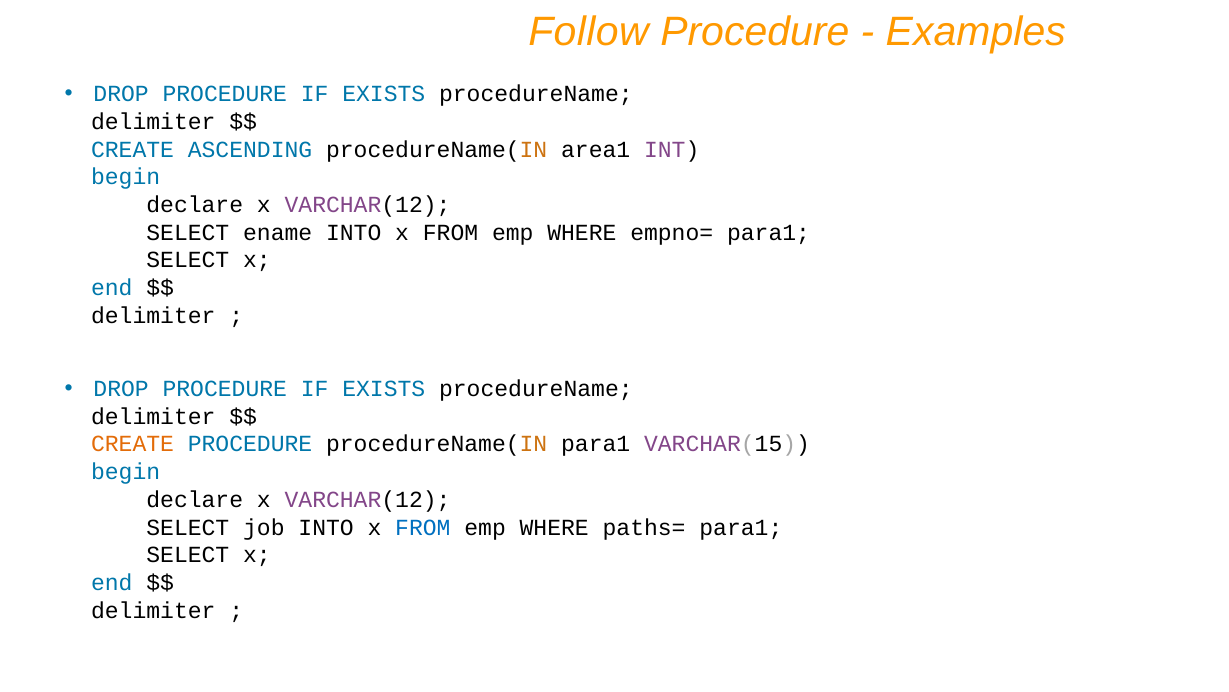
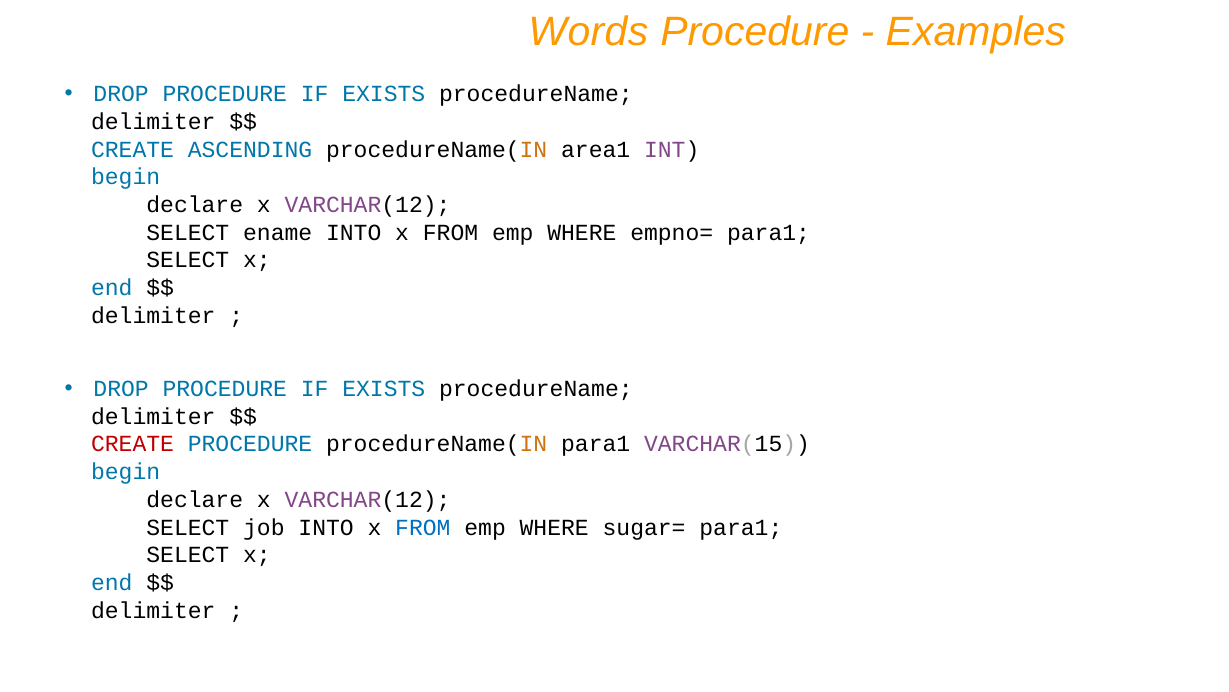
Follow: Follow -> Words (588, 32)
CREATE colour: orange -> red (133, 444)
paths=: paths= -> sugar= (644, 527)
